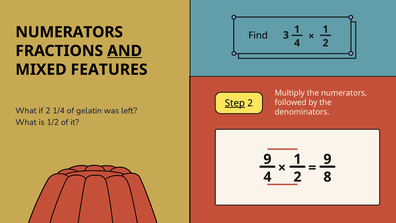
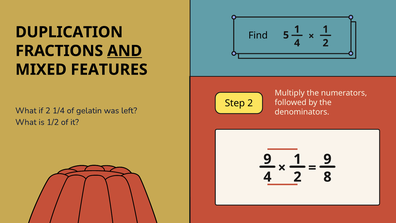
NUMERATORS: NUMERATORS -> DUPLICATION (69, 32)
3: 3 -> 5 (286, 35)
Step underline: present -> none (235, 103)
